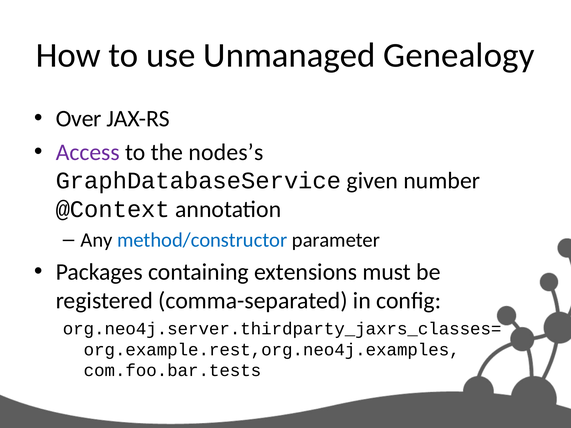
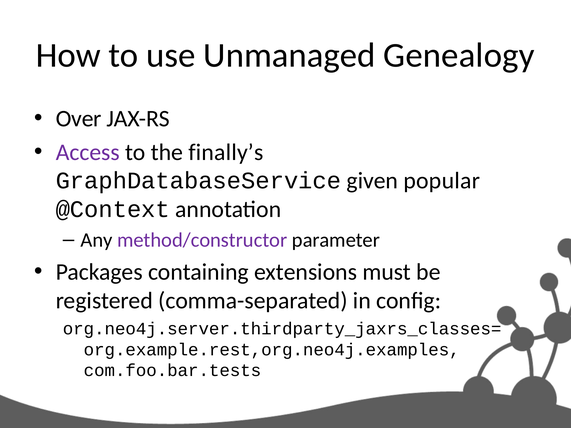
nodes’s: nodes’s -> finally’s (226, 152)
number: number -> popular (442, 181)
method/constructor colour: blue -> purple (202, 240)
